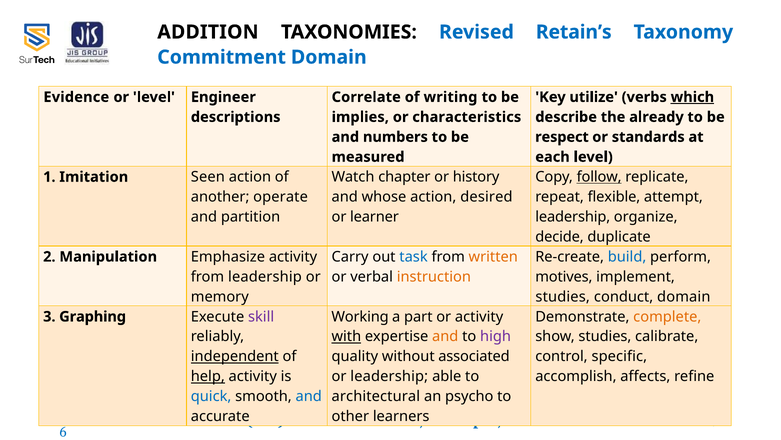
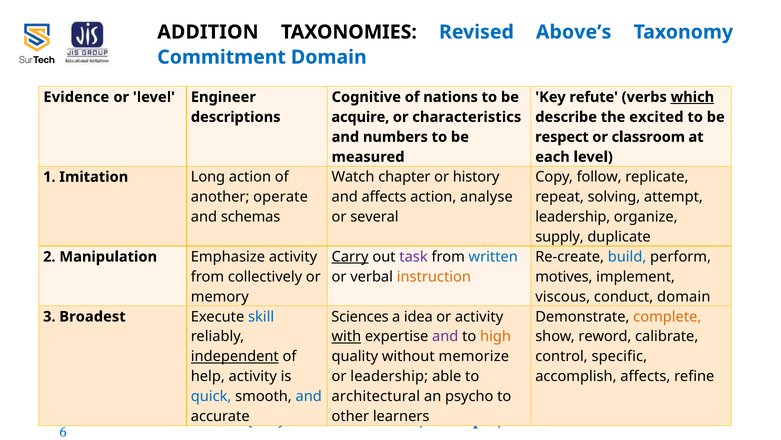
Retain’s: Retain’s -> Above’s (574, 32)
Correlate: Correlate -> Cognitive (366, 97)
writing: writing -> nations (451, 97)
utilize: utilize -> refute (594, 97)
implies: implies -> acquire (360, 117)
already: already -> excited (656, 117)
standards: standards -> classroom (648, 137)
follow underline: present -> none (599, 177)
Seen: Seen -> Long (208, 177)
and whose: whose -> affects (384, 197)
desired: desired -> analyse (486, 197)
flexible: flexible -> solving (614, 197)
partition: partition -> schemas (251, 217)
learner: learner -> several (374, 217)
decide: decide -> supply (559, 236)
Carry underline: none -> present (350, 256)
task colour: blue -> purple (414, 256)
written colour: orange -> blue (493, 256)
from leadership: leadership -> collectively (265, 276)
studies: studies -> viscous (563, 296)
Working: Working -> Sciences (360, 316)
part: part -> idea (418, 316)
Graphing: Graphing -> Broadest (92, 316)
skill colour: purple -> blue (261, 316)
and colour: orange -> purple (445, 336)
high colour: purple -> orange (496, 336)
show studies: studies -> reword (605, 336)
associated: associated -> memorize (474, 356)
help underline: present -> none (208, 376)
